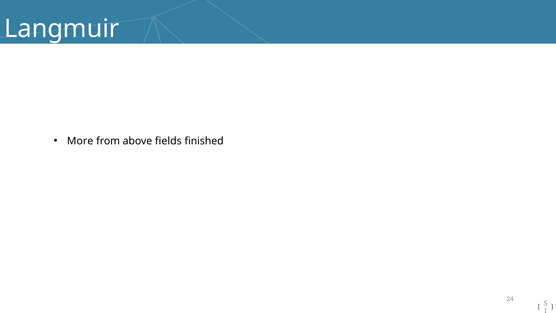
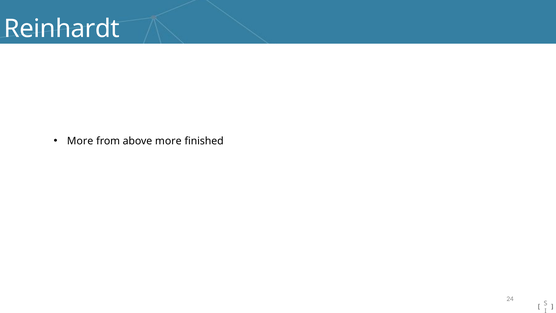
Langmuir: Langmuir -> Reinhardt (62, 29)
above fields: fields -> more (168, 141)
